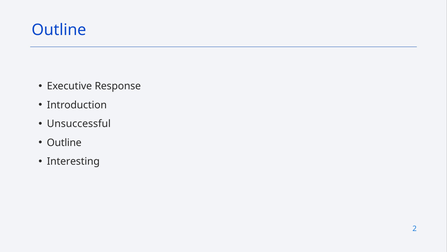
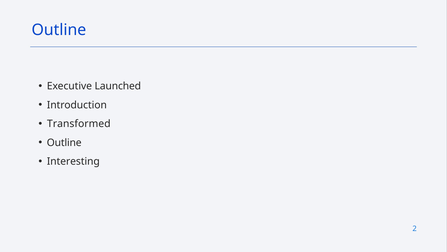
Response: Response -> Launched (118, 86)
Unsuccessful: Unsuccessful -> Transformed (79, 124)
